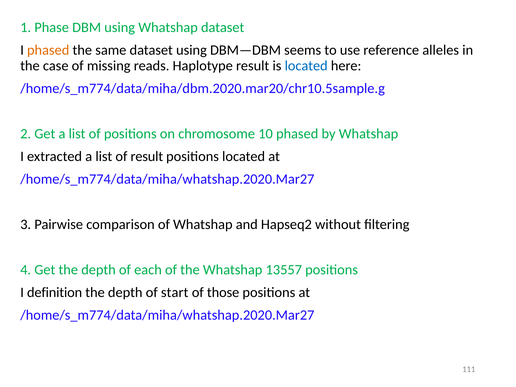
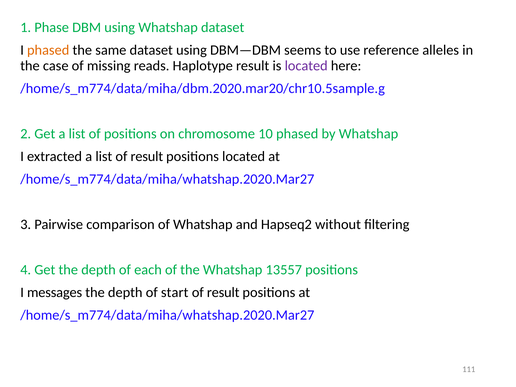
located colour: blue -> purple (306, 66)
definition: definition -> messages (55, 292)
those: those -> result (223, 292)
